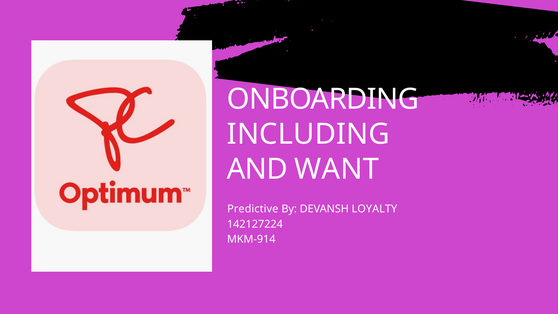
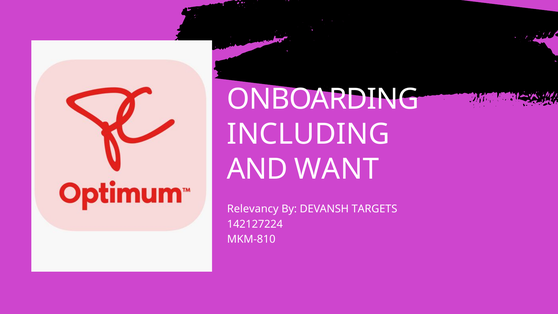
Predictive: Predictive -> Relevancy (253, 209)
LOYALTY: LOYALTY -> TARGETS (374, 209)
MKM-914: MKM-914 -> MKM-810 (251, 239)
